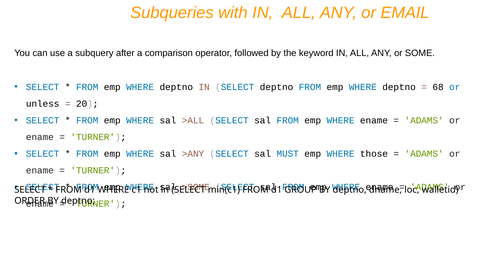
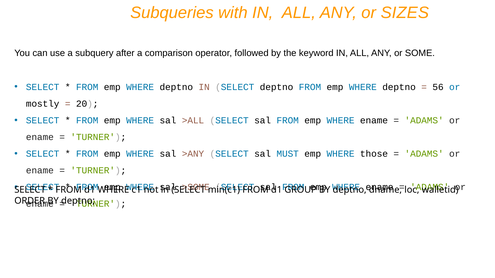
EMAIL: EMAIL -> SIZES (405, 13)
68: 68 -> 56 (438, 87)
unless: unless -> mostly (43, 104)
